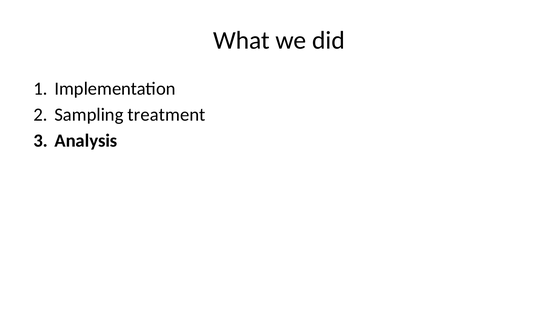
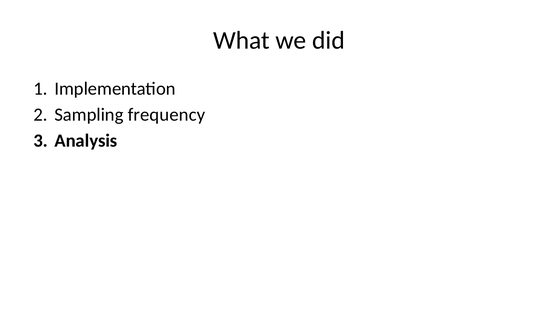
treatment: treatment -> frequency (167, 115)
